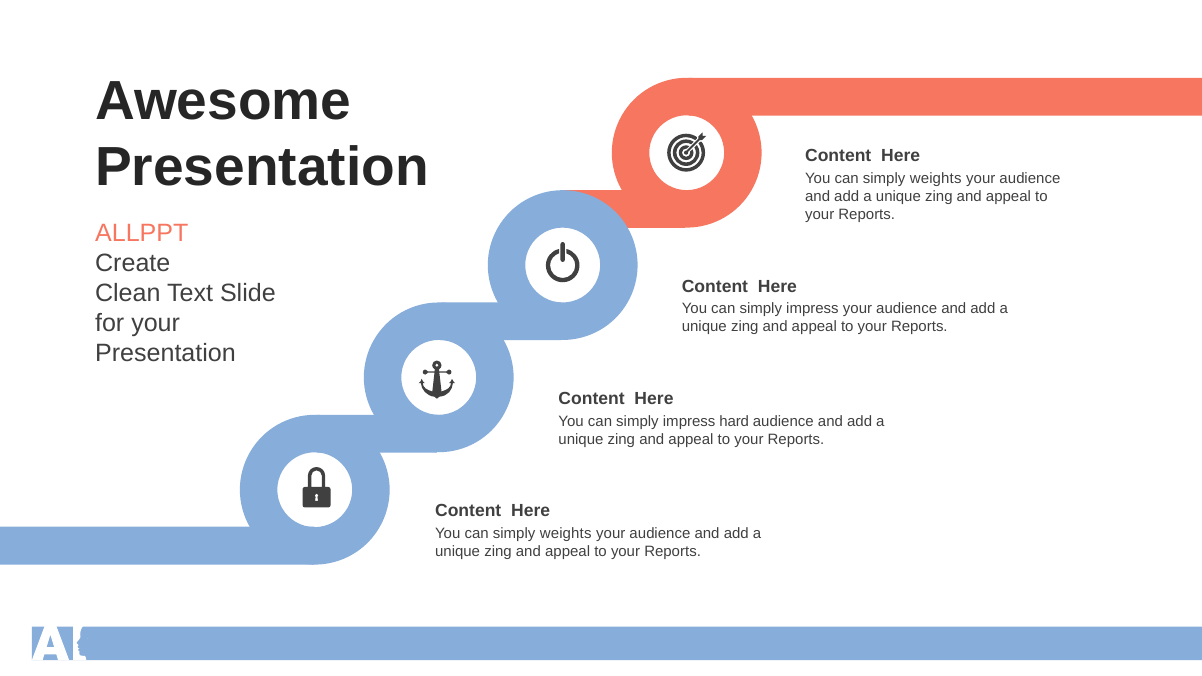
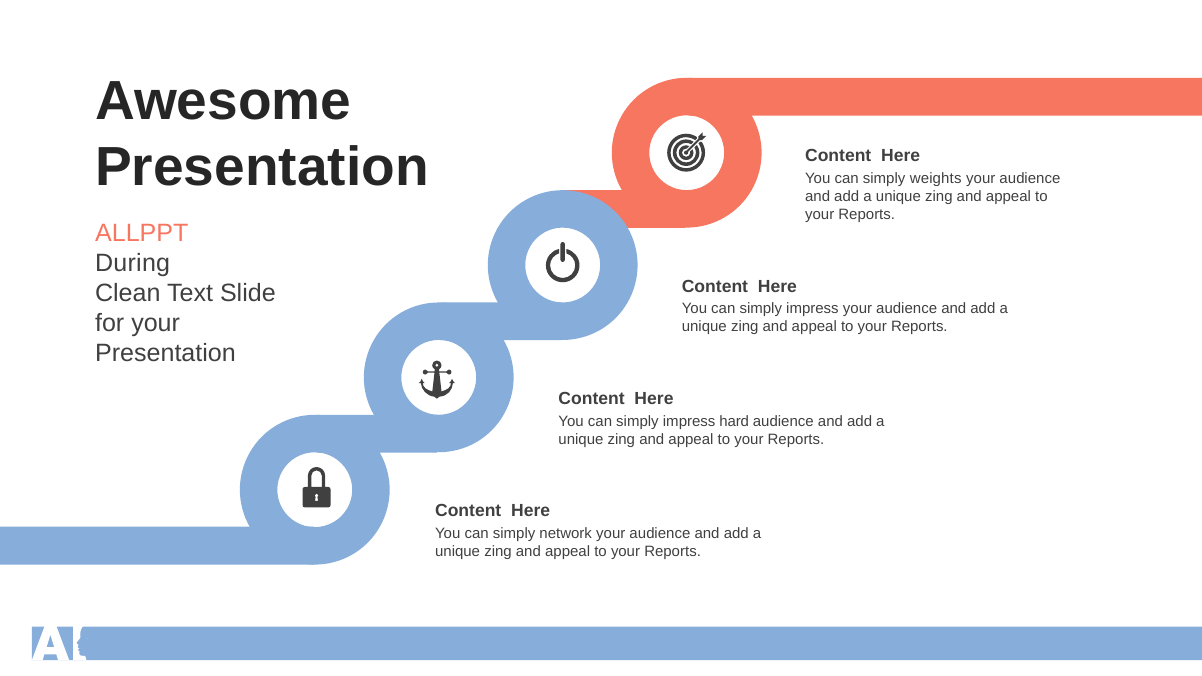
Create: Create -> During (133, 263)
weights: weights -> network (566, 534)
